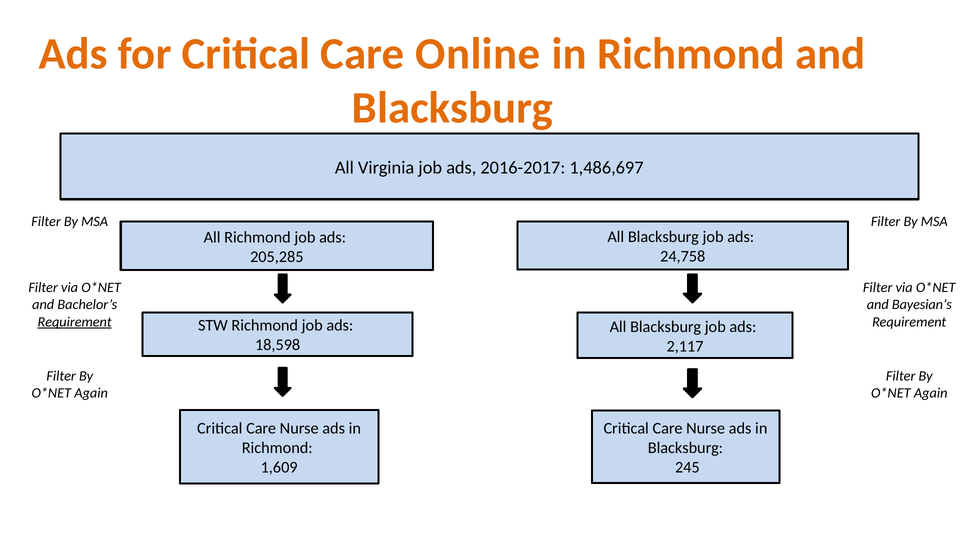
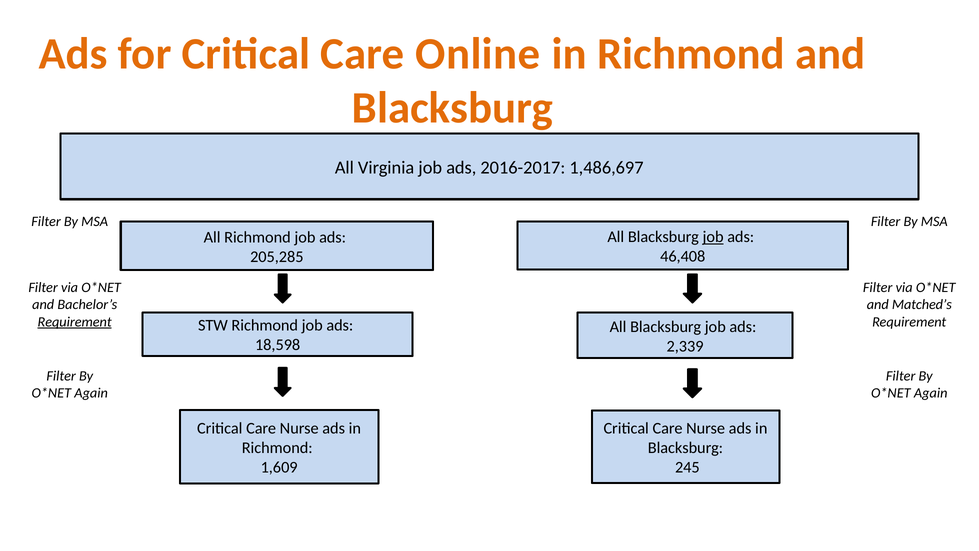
job underline: none -> present (713, 237)
24,758: 24,758 -> 46,408 (683, 256)
Bayesian’s: Bayesian’s -> Matched’s (922, 305)
2,117: 2,117 -> 2,339 (685, 346)
